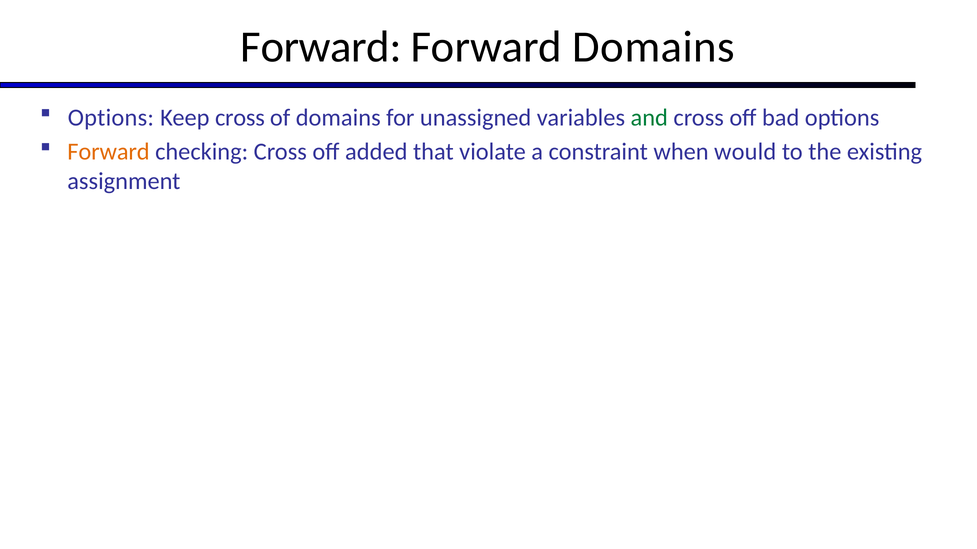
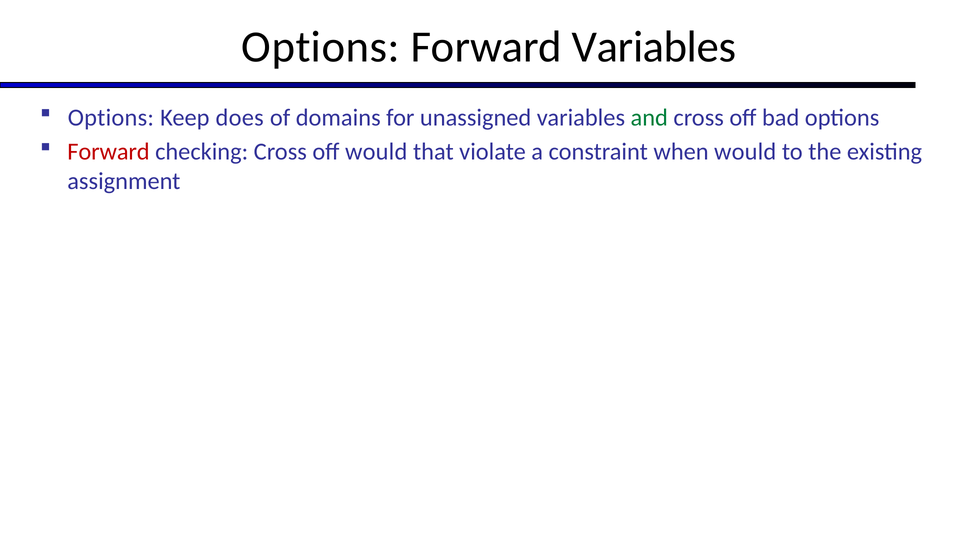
Forward: Forward -> Options (320, 47)
Forward Domains: Domains -> Variables (654, 47)
Keep cross: cross -> does (240, 118)
Forward colour: orange -> red (109, 152)
off added: added -> would (376, 152)
